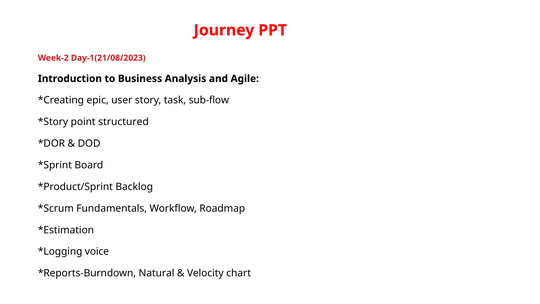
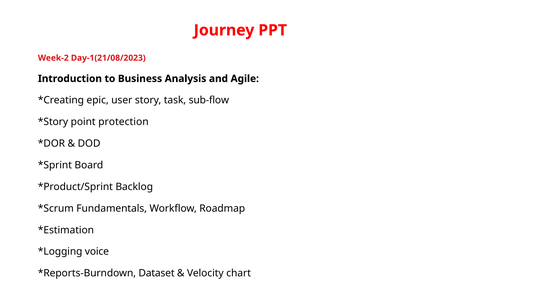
structured: structured -> protection (123, 122)
Natural: Natural -> Dataset (157, 273)
